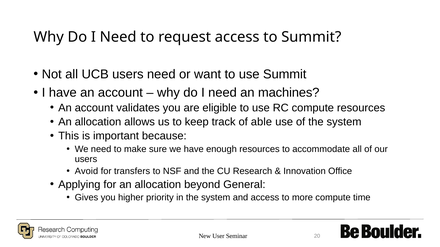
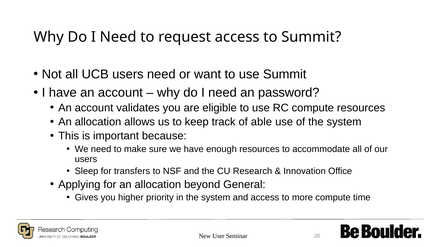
machines: machines -> password (289, 93)
Avoid: Avoid -> Sleep (87, 172)
